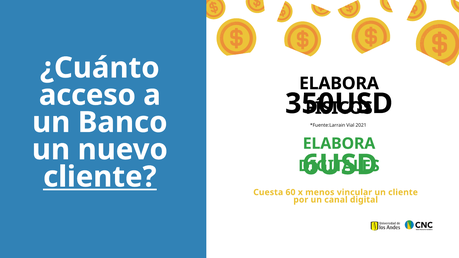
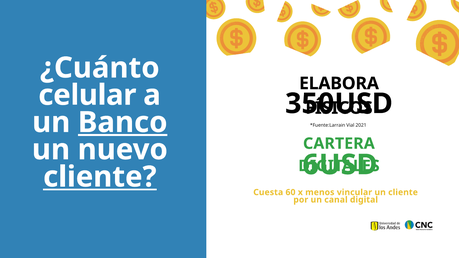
acceso: acceso -> celular (87, 95)
Banco underline: none -> present (123, 122)
ELABORA: ELABORA -> CARTERA (339, 144)
